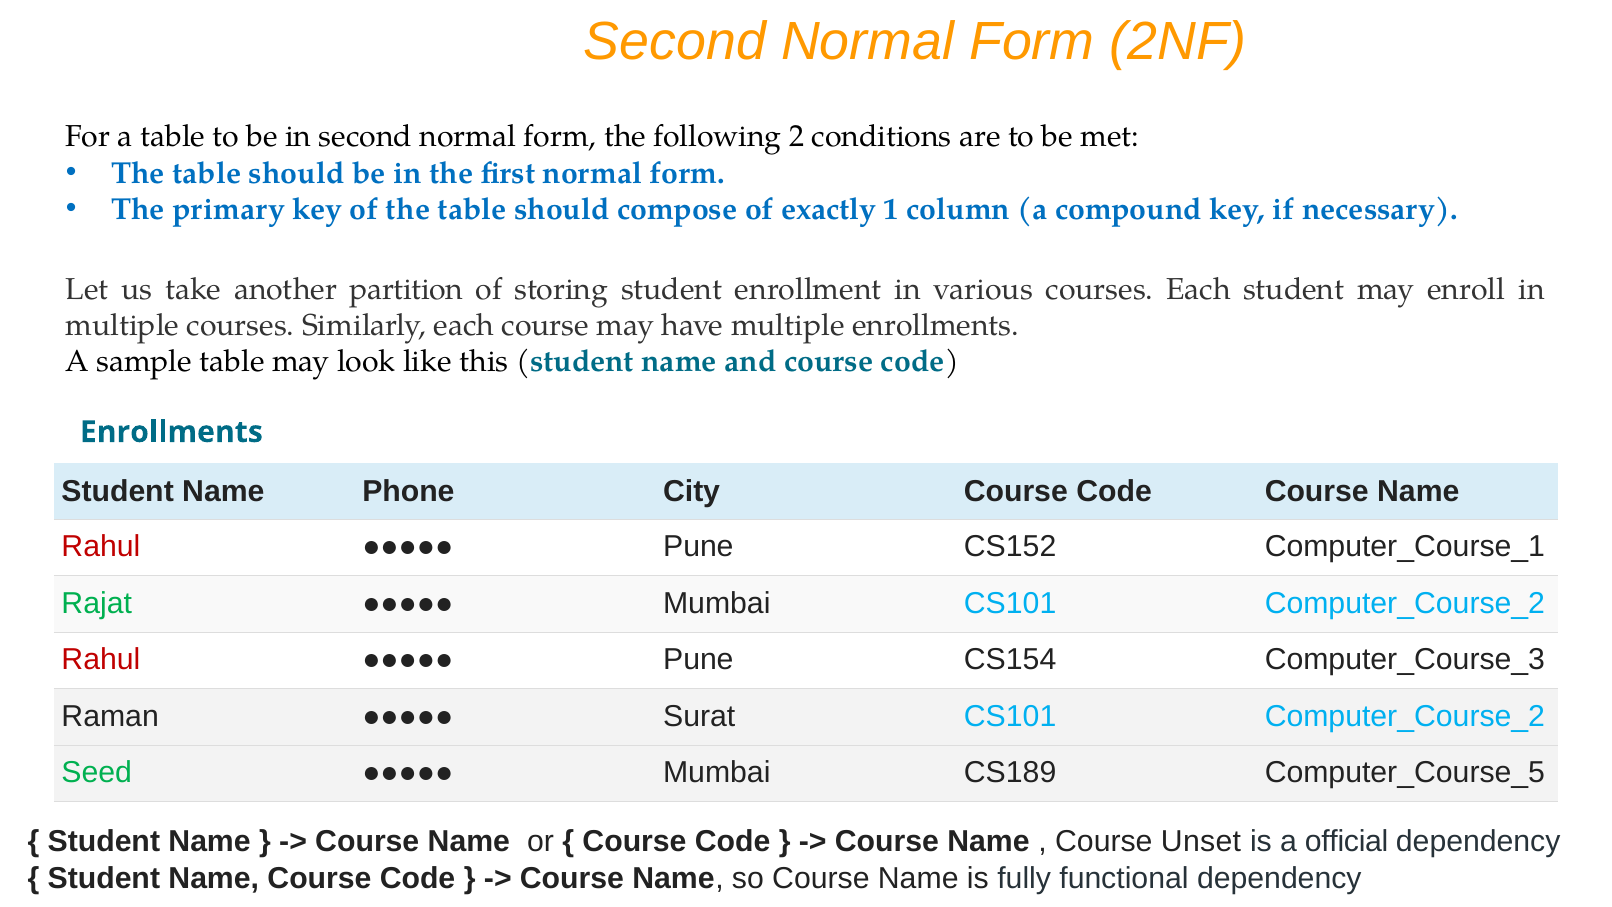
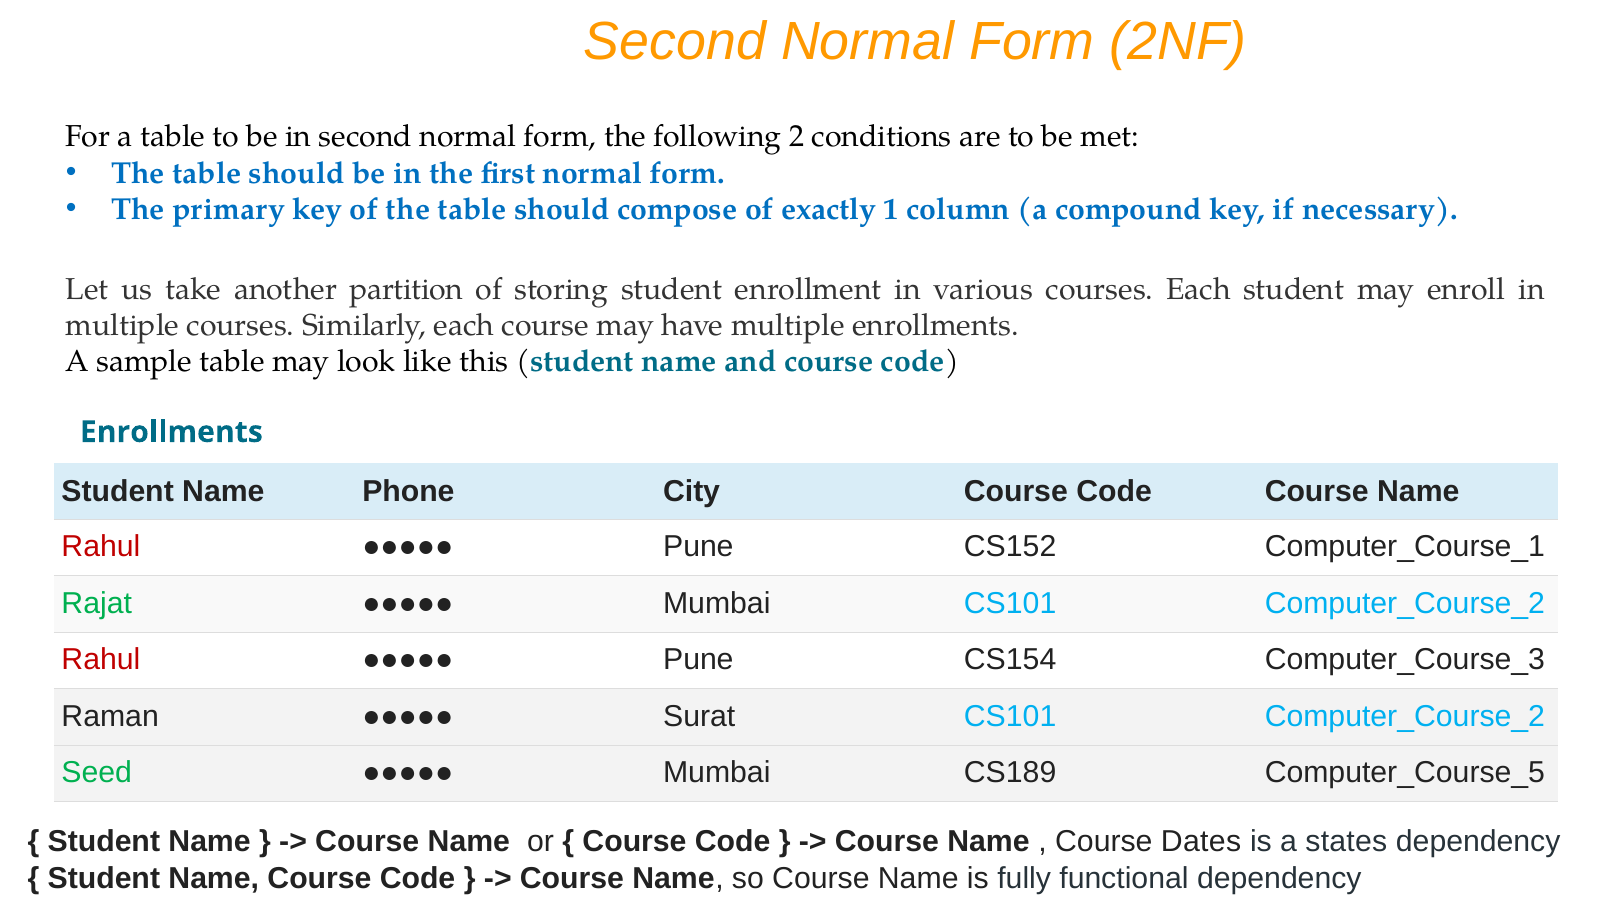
Unset: Unset -> Dates (1201, 842)
official: official -> states (1346, 842)
